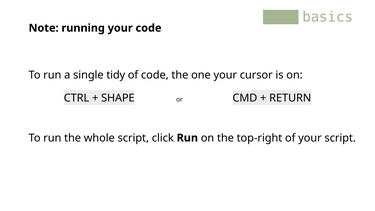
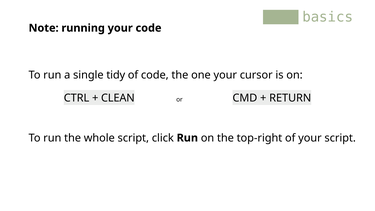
SHAPE: SHAPE -> CLEAN (118, 98)
